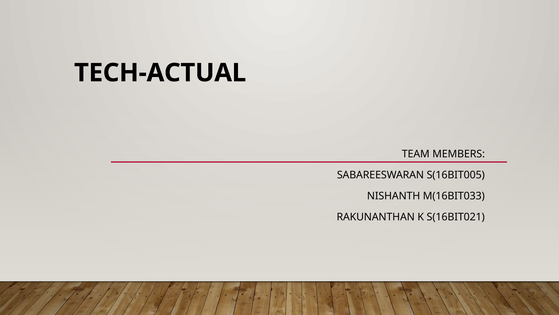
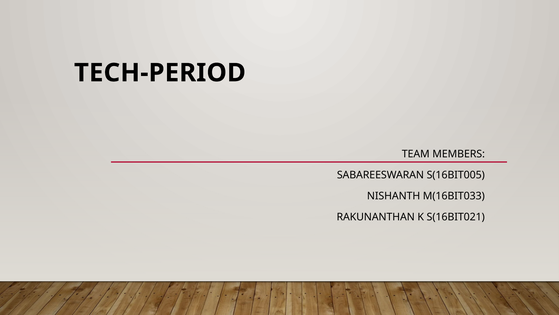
TECH-ACTUAL: TECH-ACTUAL -> TECH-PERIOD (160, 73)
